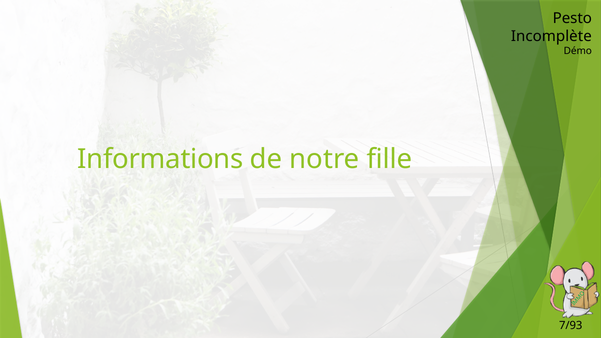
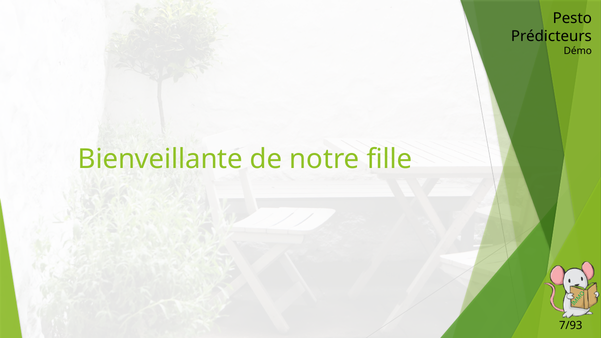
Incomplète: Incomplète -> Prédicteurs (551, 36)
Informations: Informations -> Bienveillante (160, 159)
